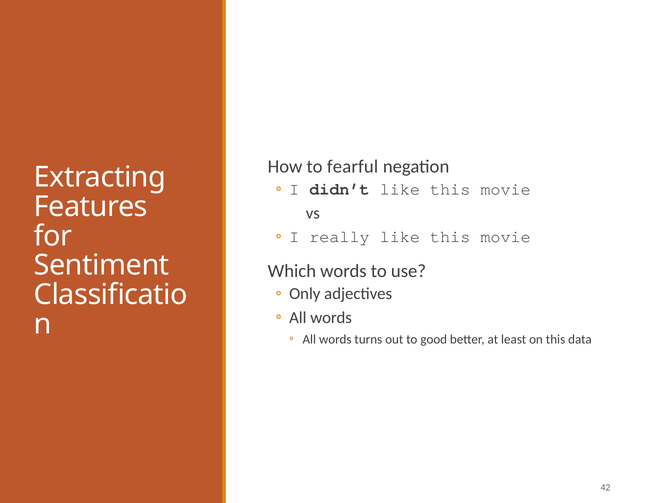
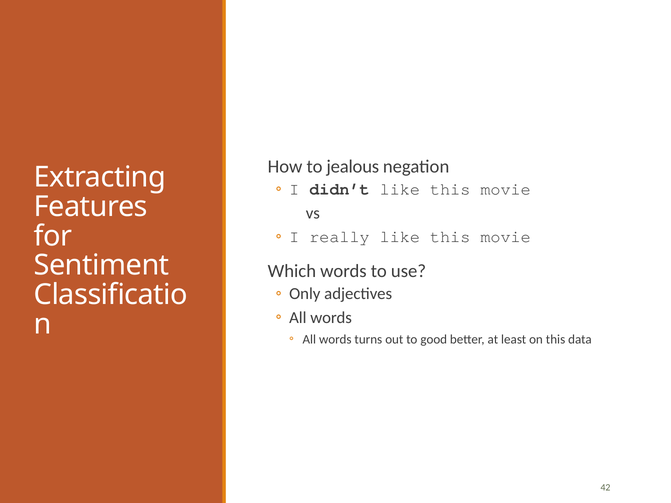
fearful: fearful -> jealous (353, 167)
